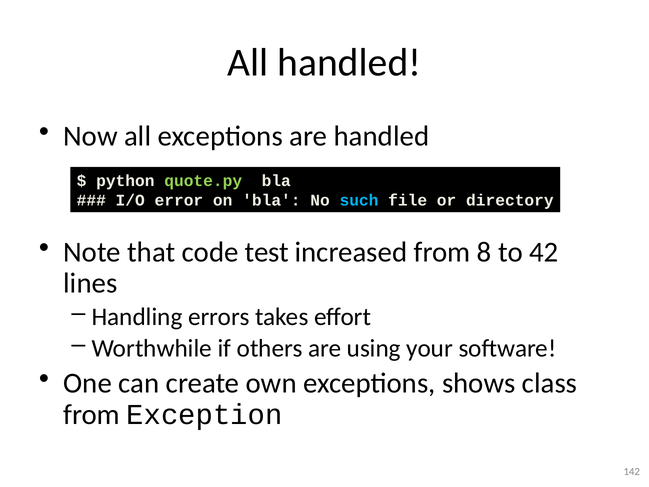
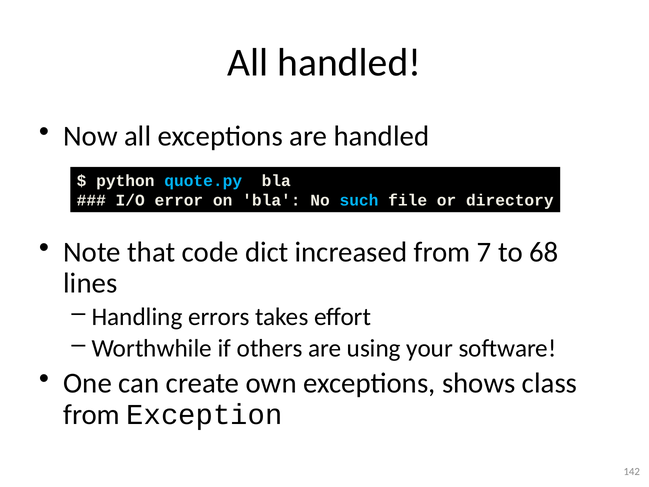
quote.py colour: light green -> light blue (203, 181)
test: test -> dict (267, 252)
8: 8 -> 7 (484, 252)
42: 42 -> 68 (544, 252)
